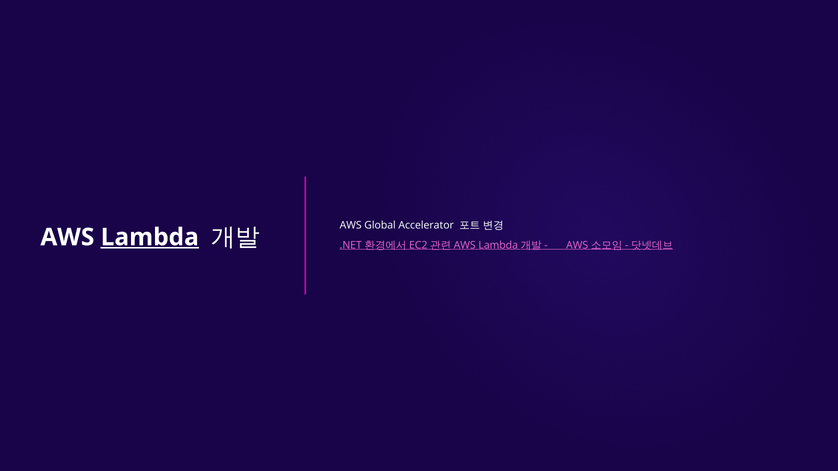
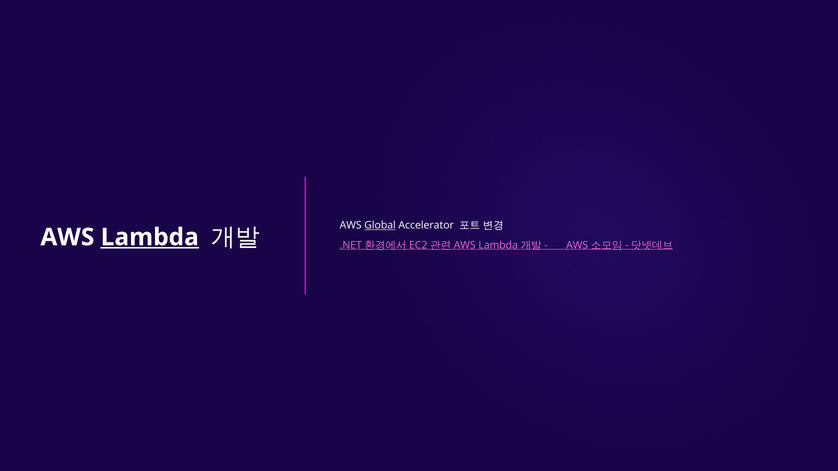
Global underline: none -> present (380, 225)
